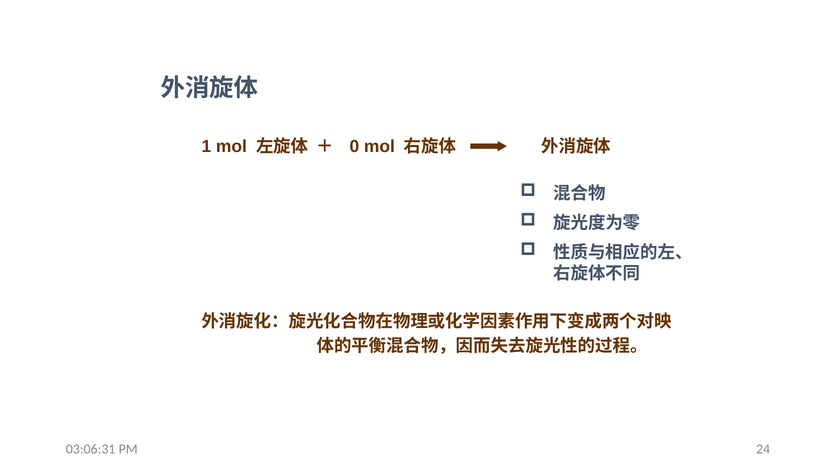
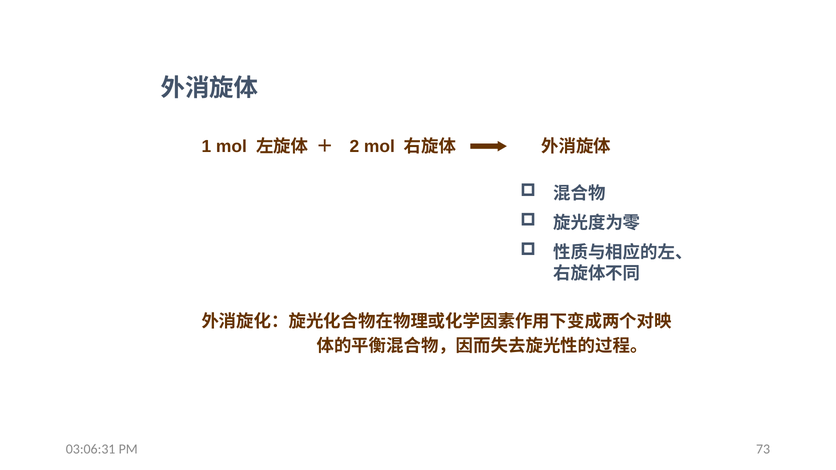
0: 0 -> 2 (354, 146)
24: 24 -> 73 (763, 449)
